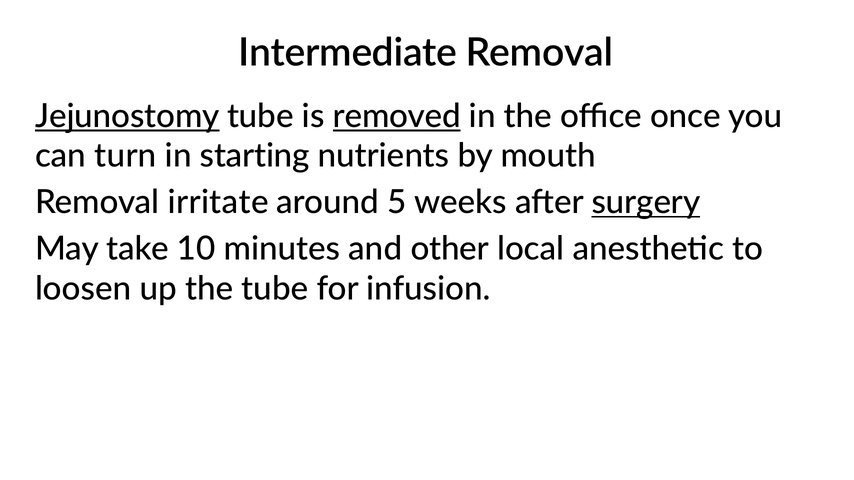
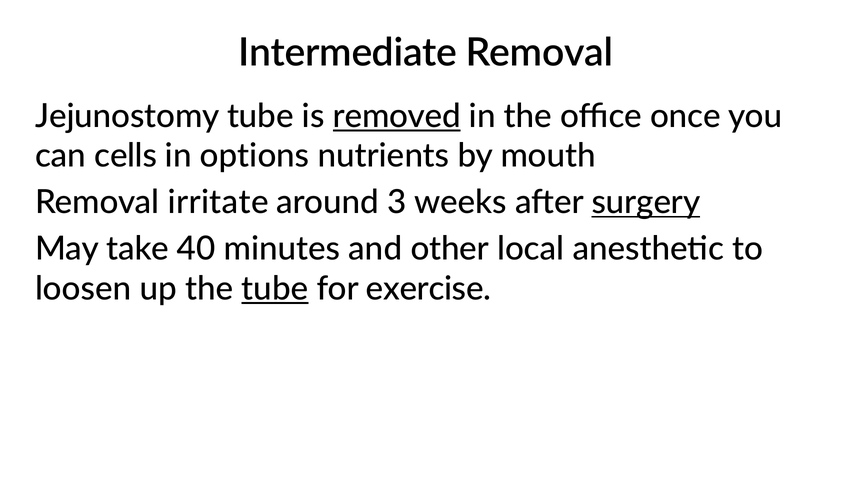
Jejunostomy underline: present -> none (127, 116)
turn: turn -> cells (126, 156)
starting: starting -> options (255, 156)
5: 5 -> 3 (397, 203)
10: 10 -> 40 (196, 249)
tube underline: none -> present (275, 289)
infusion: infusion -> exercise (429, 289)
